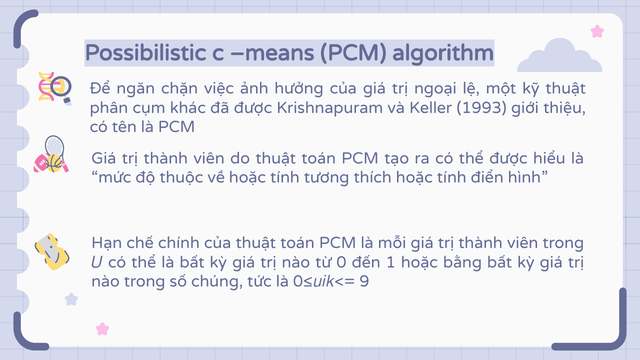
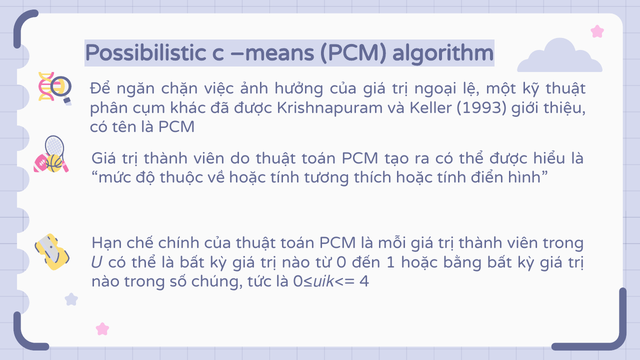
9: 9 -> 4 (364, 281)
